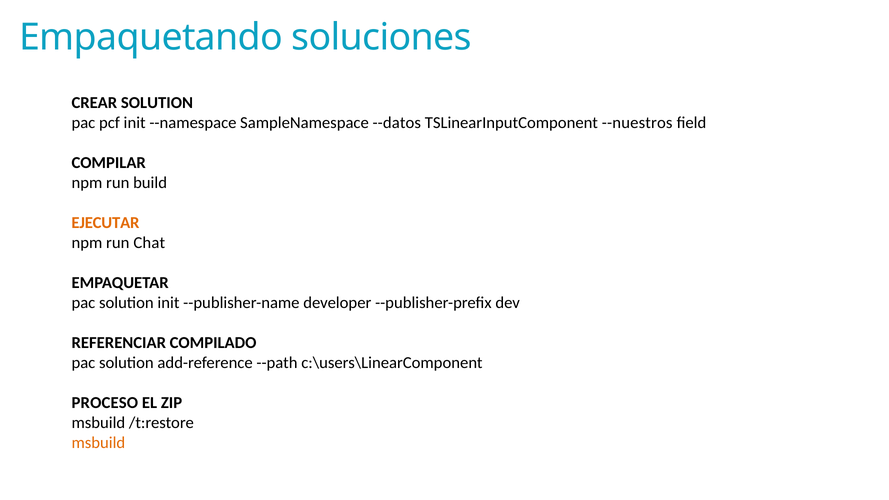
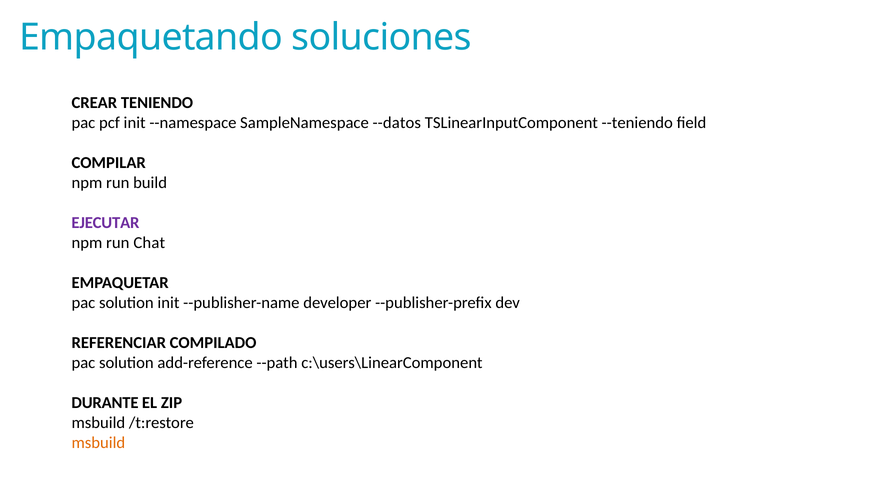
CREAR SOLUTION: SOLUTION -> TENIENDO (157, 103)
--nuestros: --nuestros -> --teniendo (637, 123)
EJECUTAR colour: orange -> purple (105, 223)
PROCESO: PROCESO -> DURANTE (105, 403)
